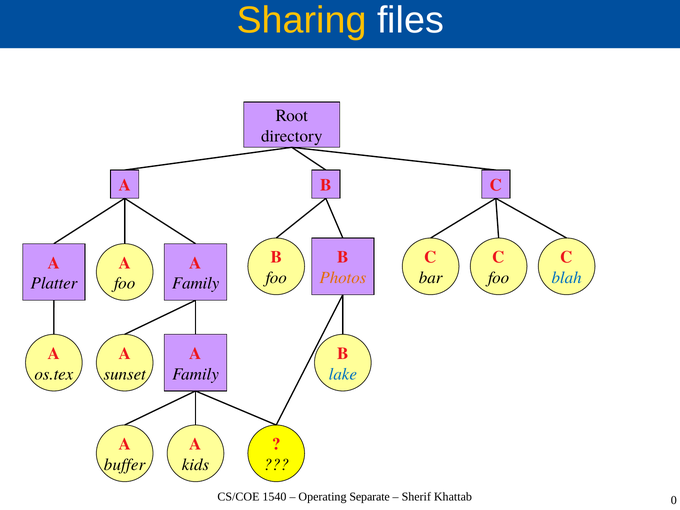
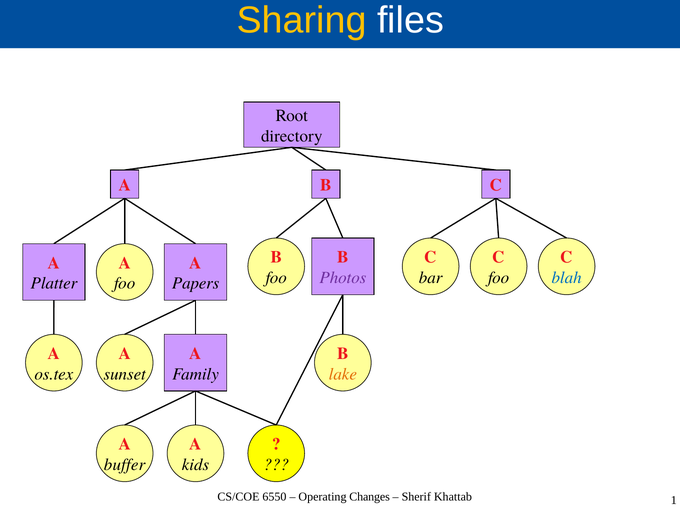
Photos colour: orange -> purple (343, 278)
Family: Family -> Papers (196, 283)
lake colour: blue -> orange (343, 374)
1540: 1540 -> 6550 (274, 497)
Separate: Separate -> Changes (370, 497)
0: 0 -> 1 (674, 500)
